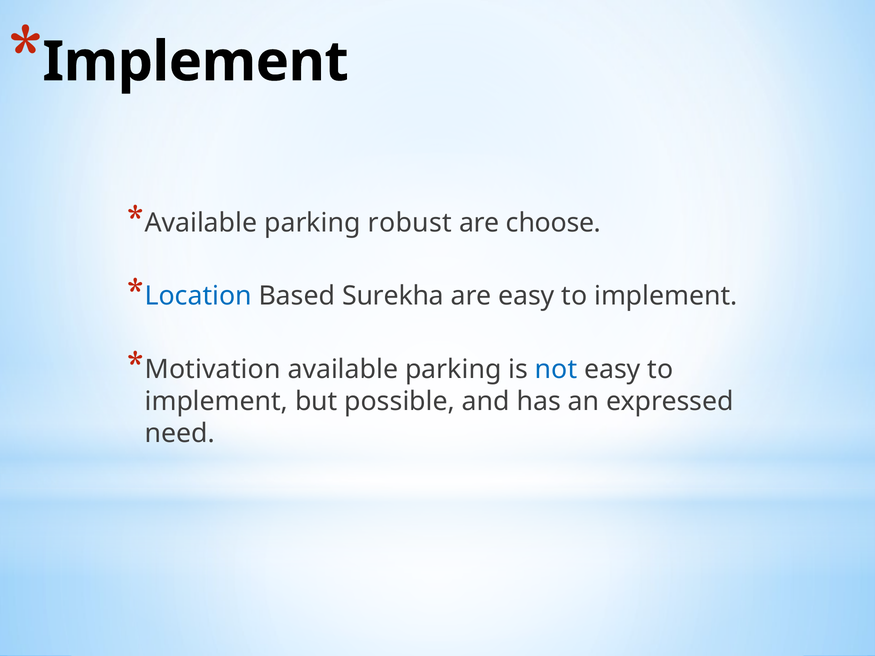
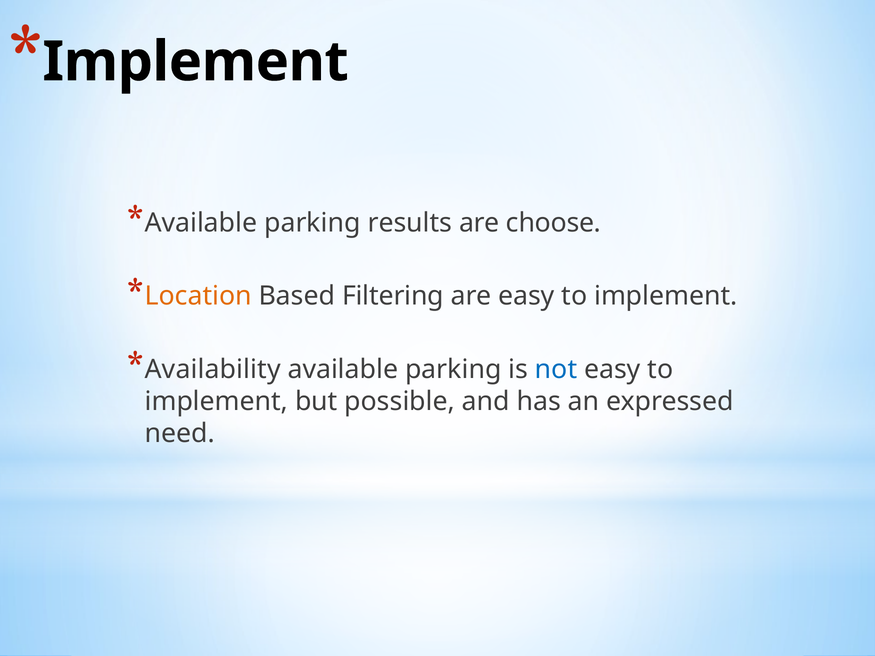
robust: robust -> results (410, 223)
Location colour: blue -> orange (198, 296)
Surekha: Surekha -> Filtering (393, 296)
Motivation: Motivation -> Availability (213, 369)
